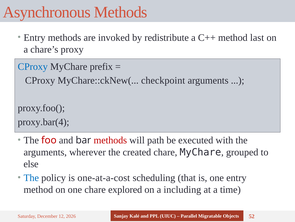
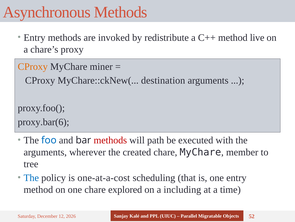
last: last -> live (257, 37)
CProxy colour: blue -> orange (33, 66)
prefix: prefix -> miner (101, 66)
checkpoint: checkpoint -> destination (163, 80)
proxy.bar(4: proxy.bar(4 -> proxy.bar(6 (43, 122)
foo colour: red -> blue (49, 140)
grouped: grouped -> member (242, 152)
else: else -> tree (31, 163)
